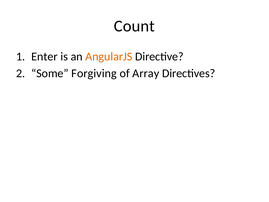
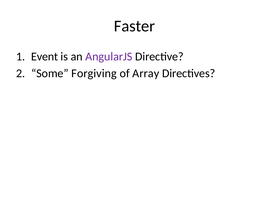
Count: Count -> Faster (134, 26)
Enter: Enter -> Event (45, 56)
AngularJS colour: orange -> purple (109, 56)
